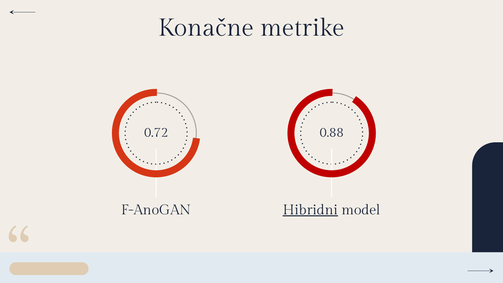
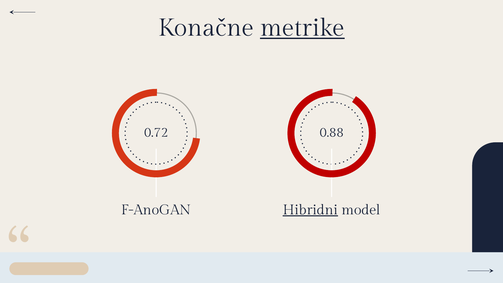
metrike underline: none -> present (302, 28)
